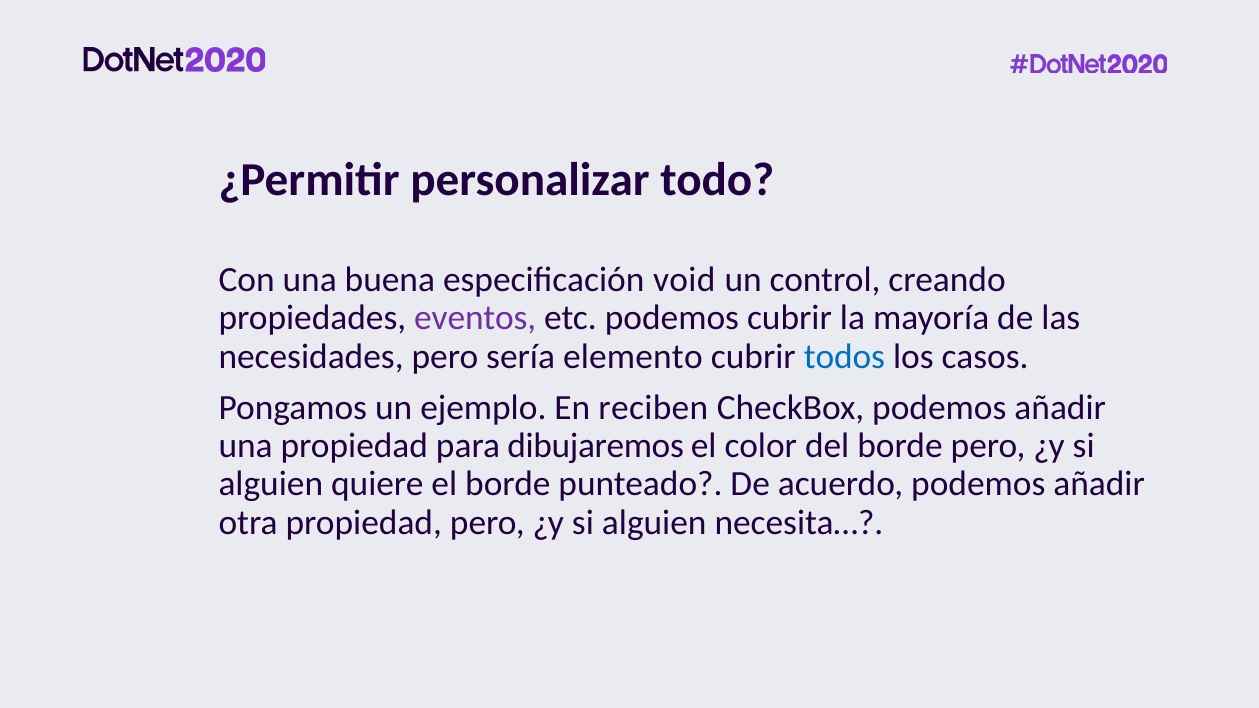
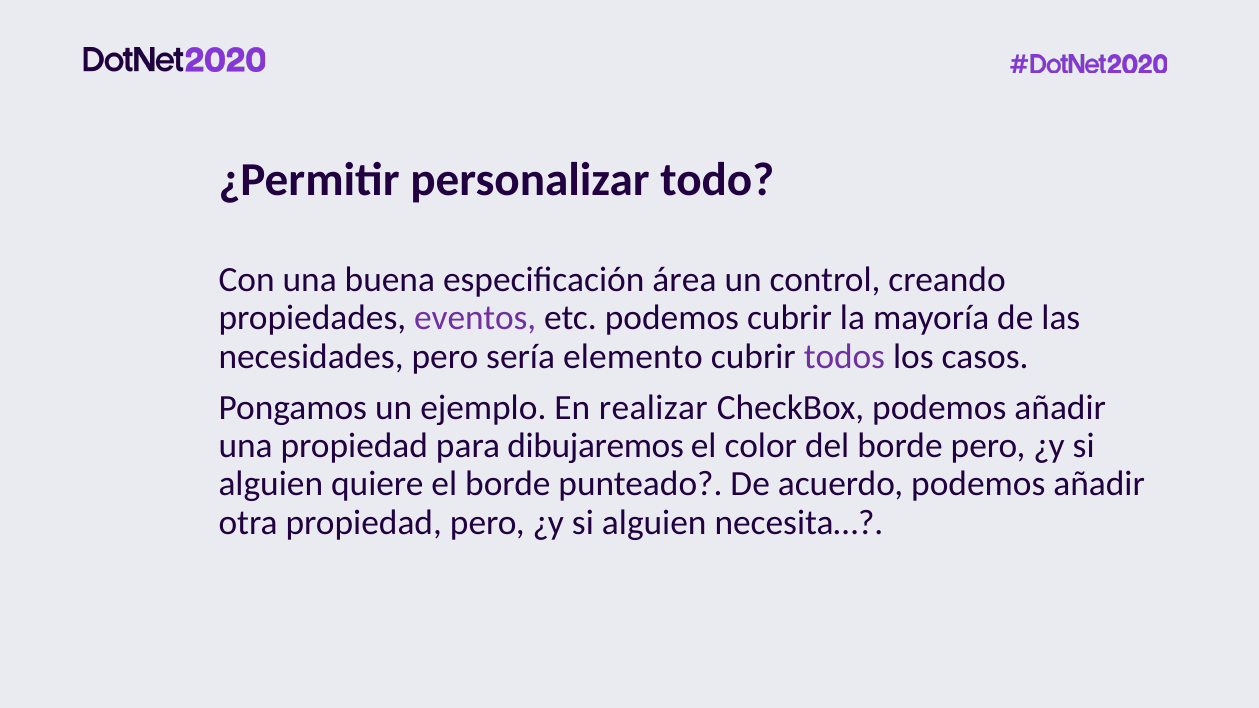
void: void -> área (684, 280)
todos colour: blue -> purple (844, 357)
reciben: reciben -> realizar (653, 408)
